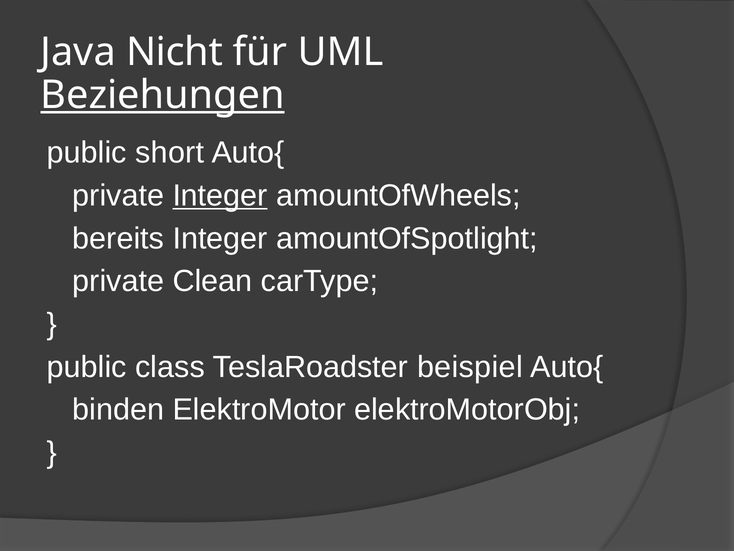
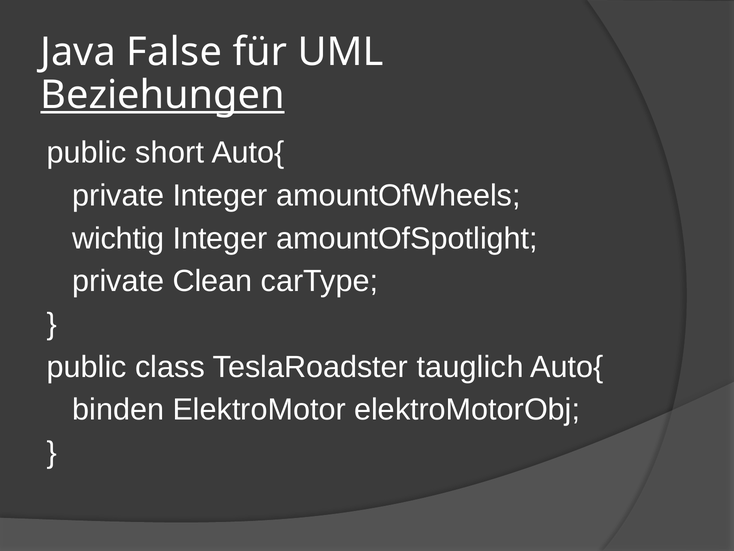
Nicht: Nicht -> False (174, 52)
Integer underline: present -> none (220, 195)
bereits: bereits -> wichtig (118, 238)
beispiel: beispiel -> tauglich (470, 367)
